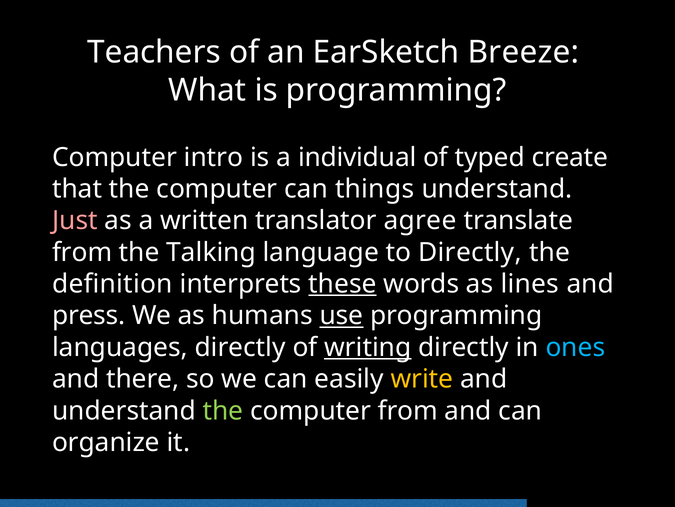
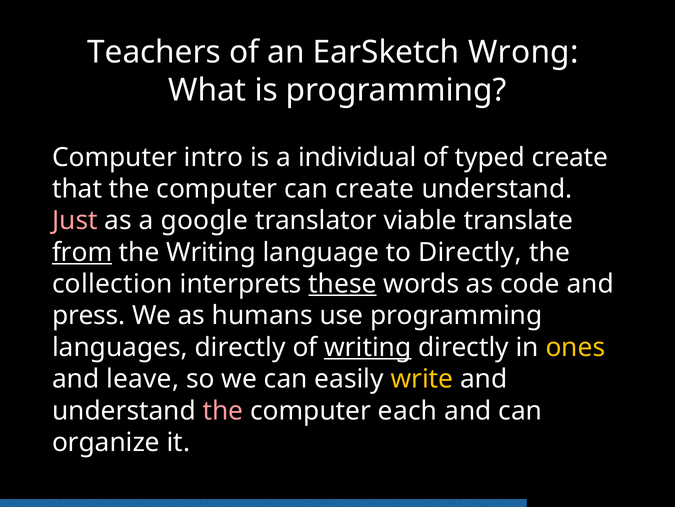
Breeze: Breeze -> Wrong (523, 52)
can things: things -> create (375, 189)
written: written -> google (204, 220)
agree: agree -> viable (420, 220)
from underline: none -> present (82, 252)
the Talking: Talking -> Writing (211, 252)
definition: definition -> collection (112, 284)
lines: lines -> code (530, 284)
use underline: present -> none (341, 315)
ones colour: light blue -> yellow (575, 347)
there: there -> leave (143, 379)
the colour: light green -> pink (223, 410)
computer from: from -> each (408, 410)
